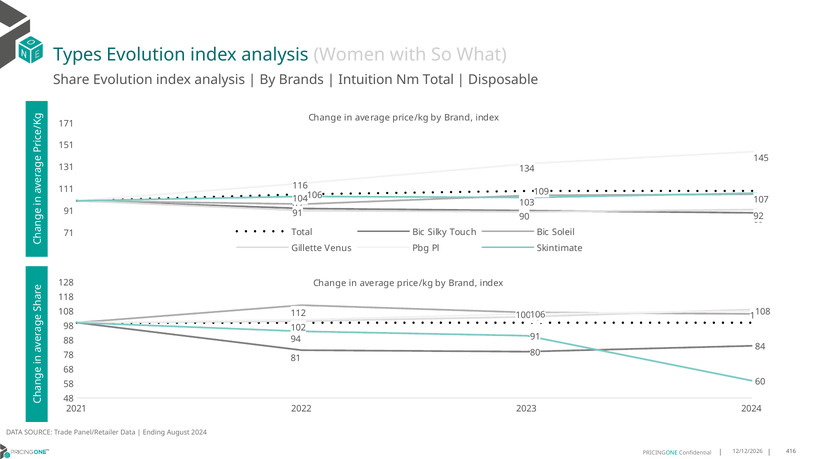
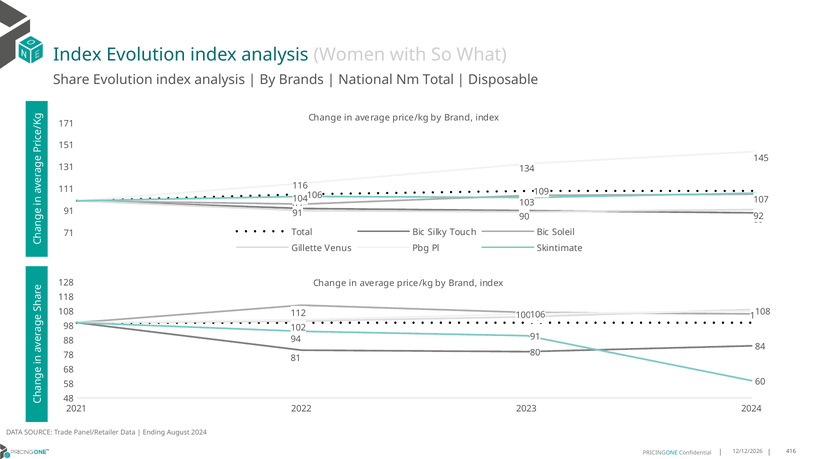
Types: Types -> Index (77, 55)
Intuition: Intuition -> National (366, 80)
